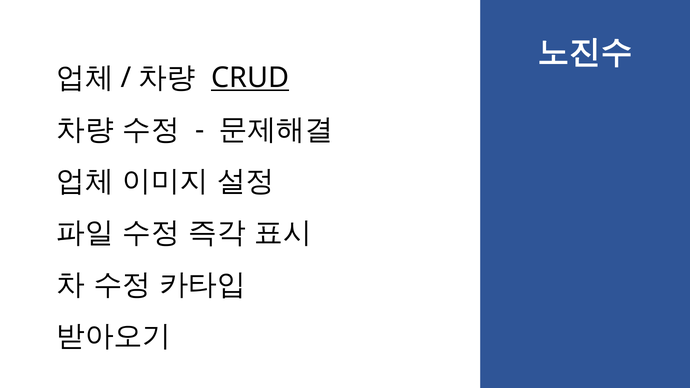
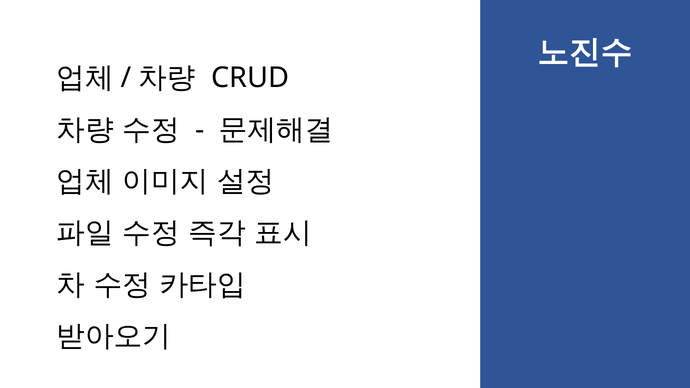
CRUD underline: present -> none (250, 78)
